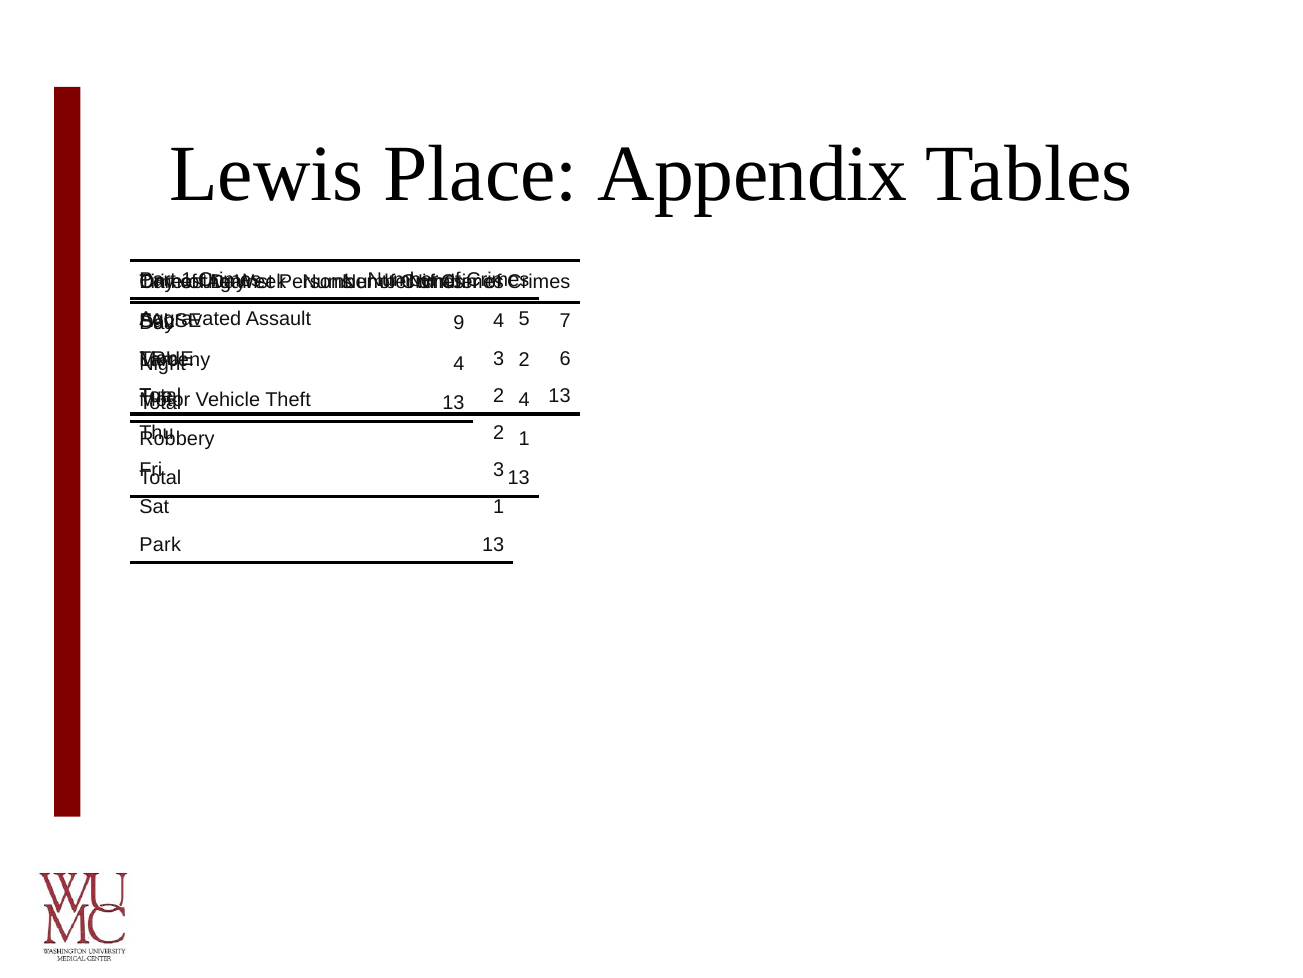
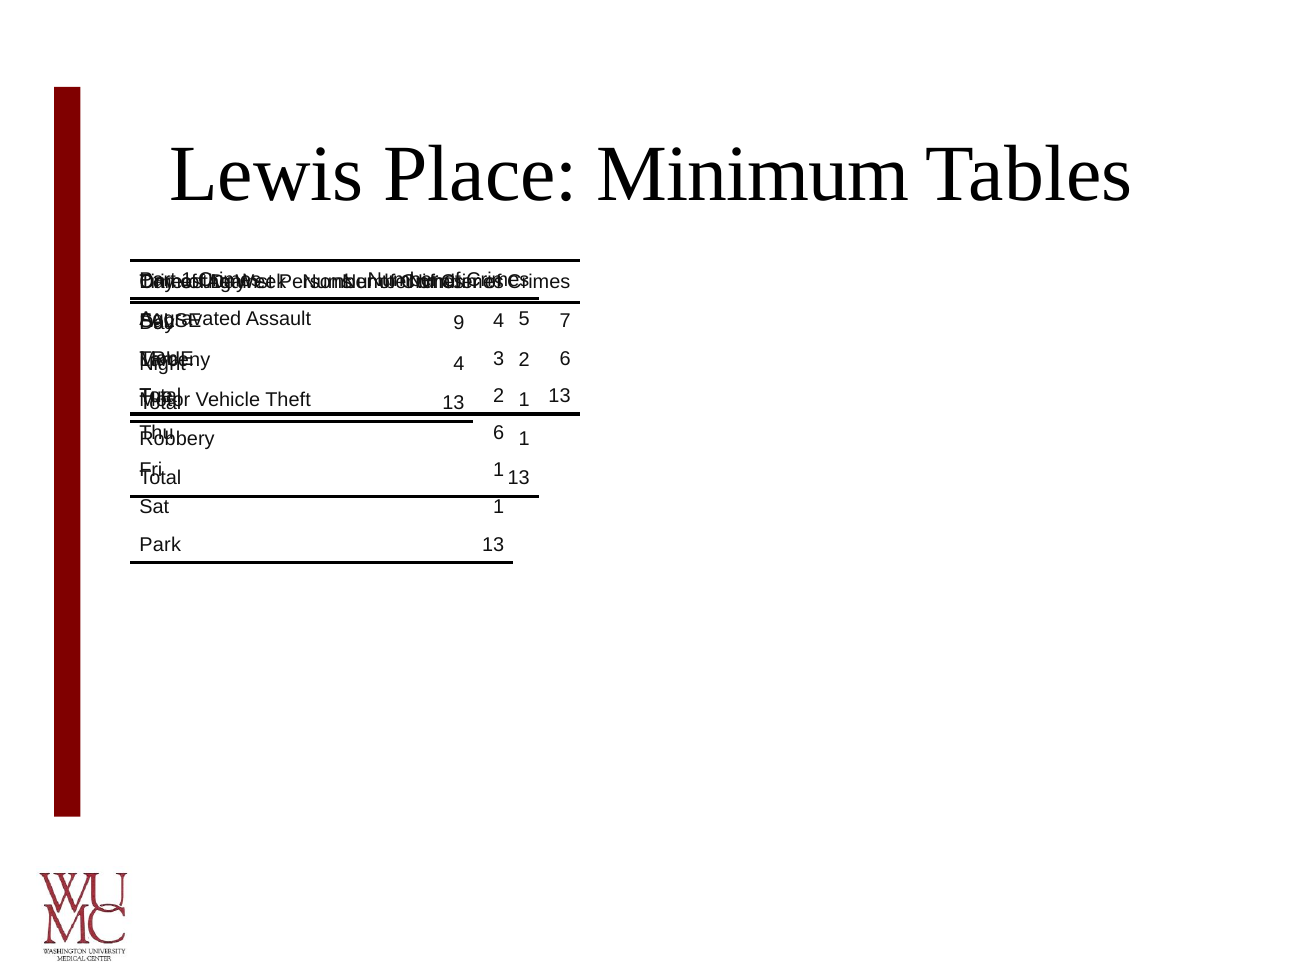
Appendix: Appendix -> Minimum (753, 174)
Theft 4: 4 -> 1 (524, 399)
2: 2 -> 6 (499, 433)
3: 3 -> 1 (499, 470)
